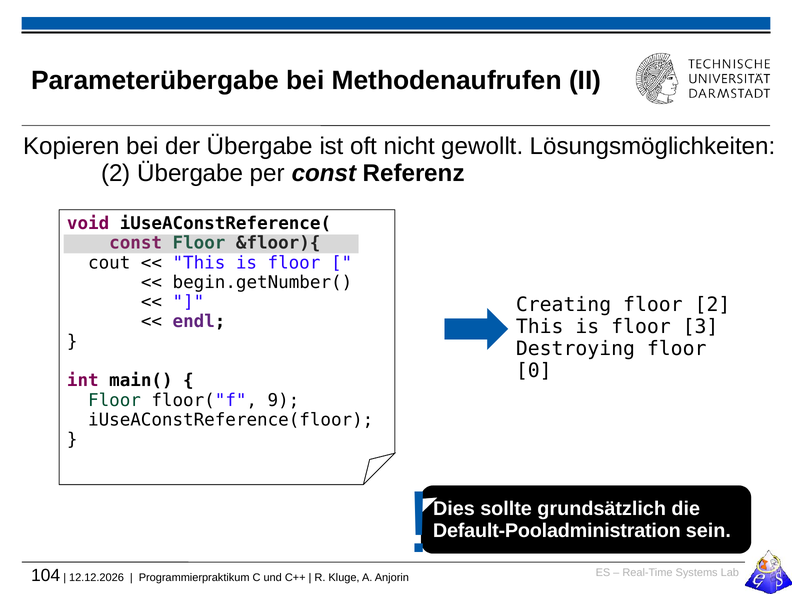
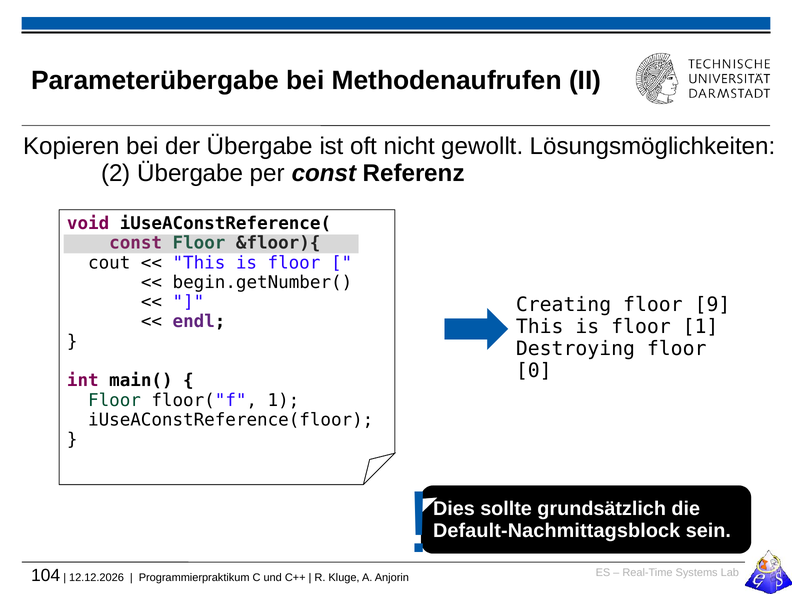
floor 2: 2 -> 9 (712, 305)
floor 3: 3 -> 1 (701, 327)
floor("f 9: 9 -> 1 (283, 400)
Default-Pooladministration: Default-Pooladministration -> Default-Nachmittagsblock (557, 531)
